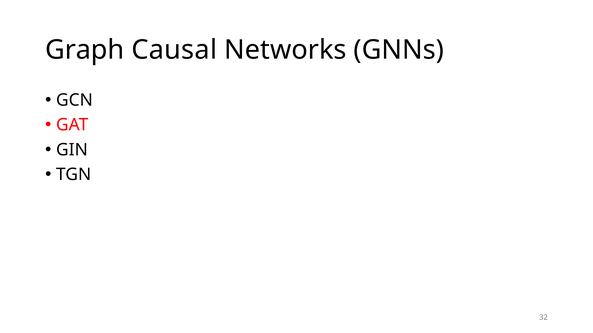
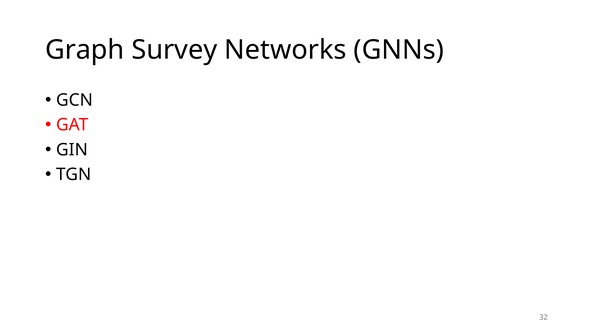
Causal: Causal -> Survey (174, 50)
